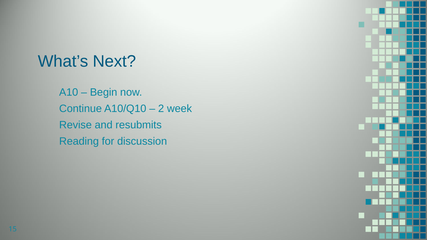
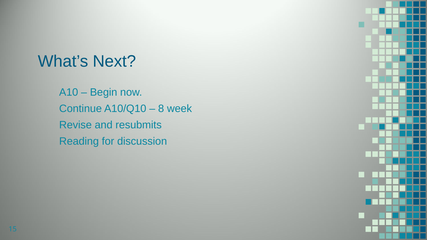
2: 2 -> 8 (161, 109)
